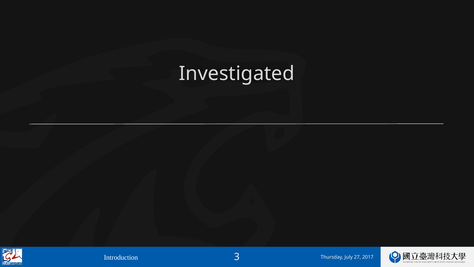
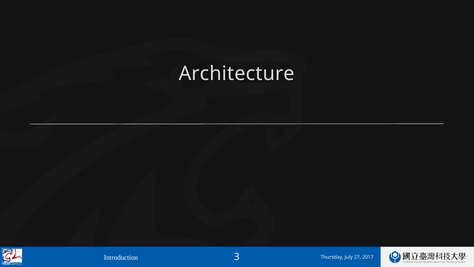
Investigated: Investigated -> Architecture (237, 74)
